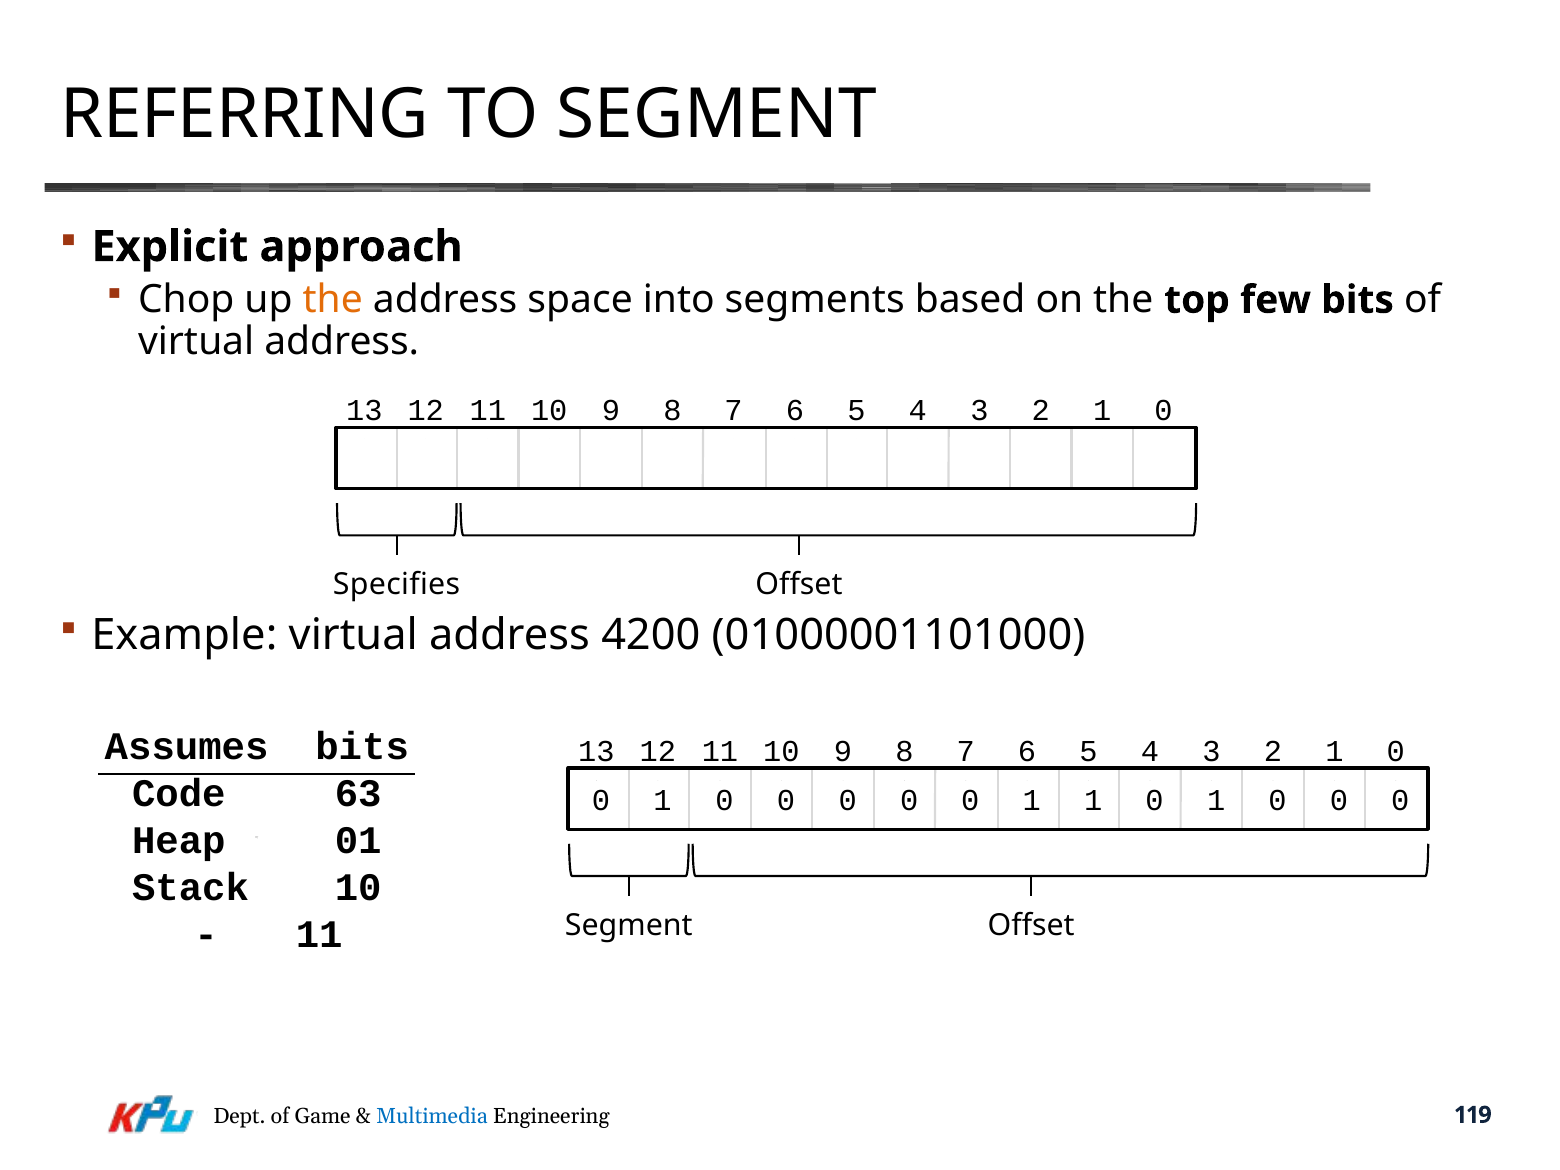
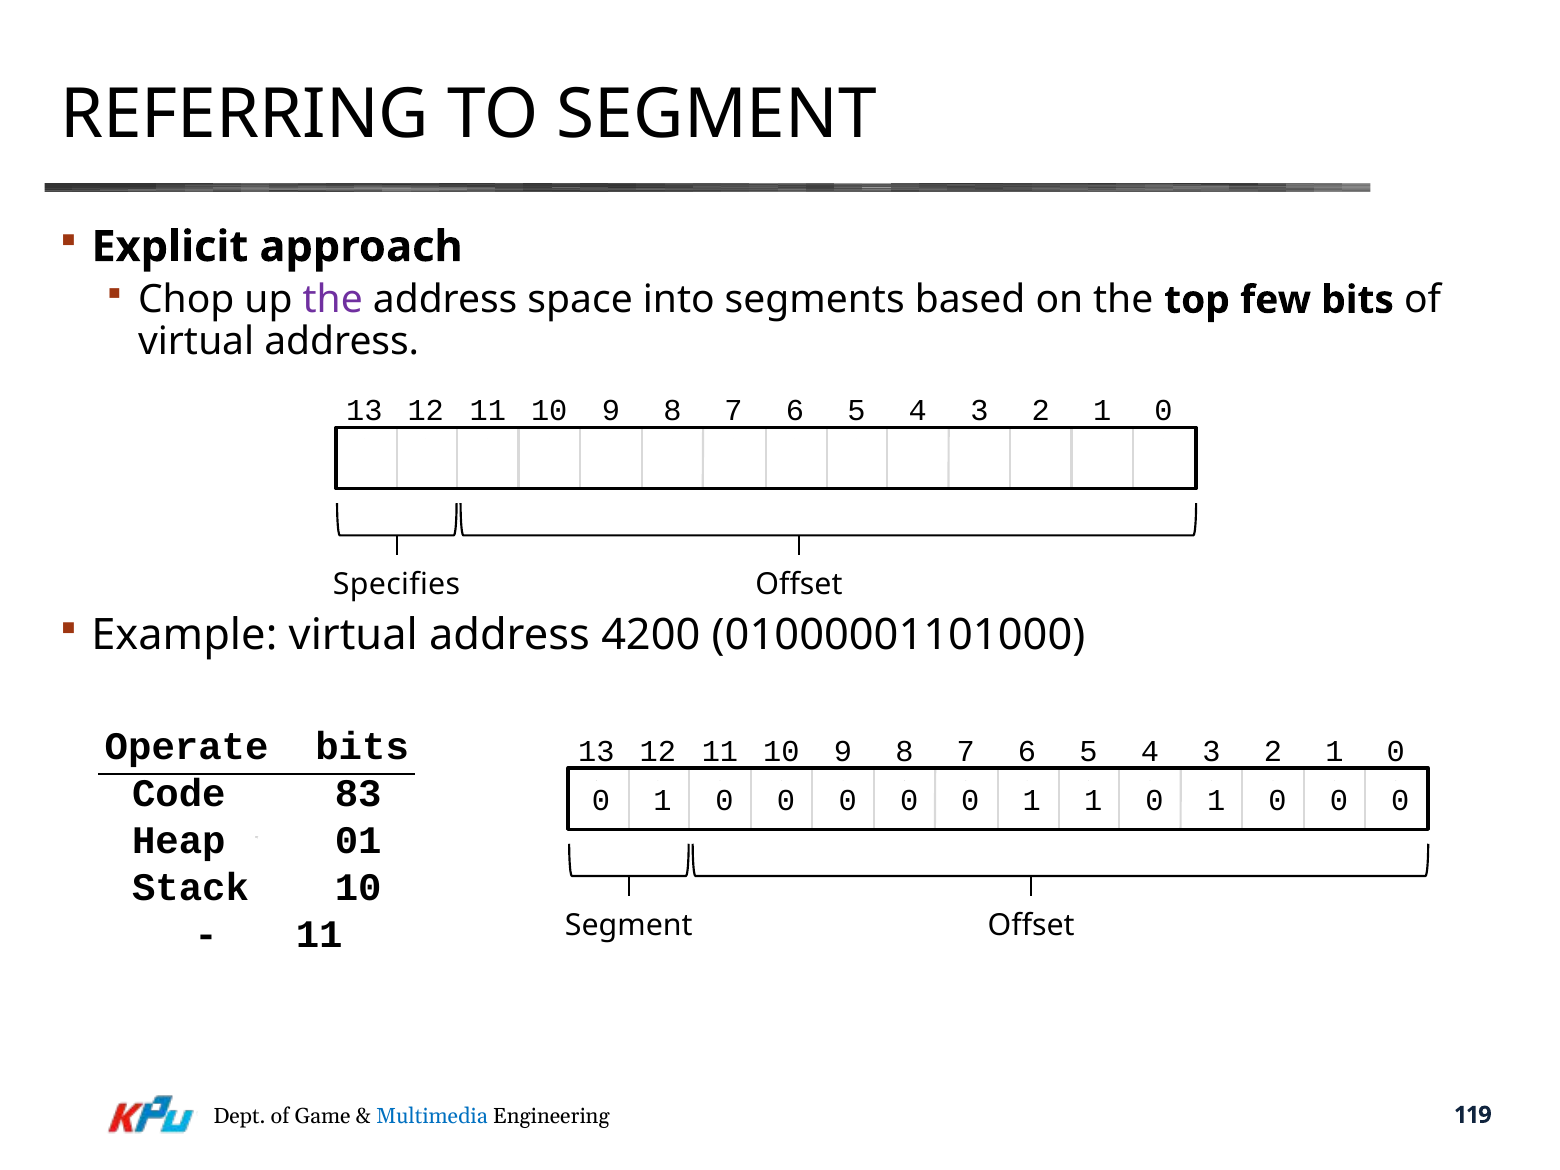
the colour: orange -> purple (333, 300)
Assumes: Assumes -> Operate (187, 747)
63: 63 -> 83 (358, 794)
